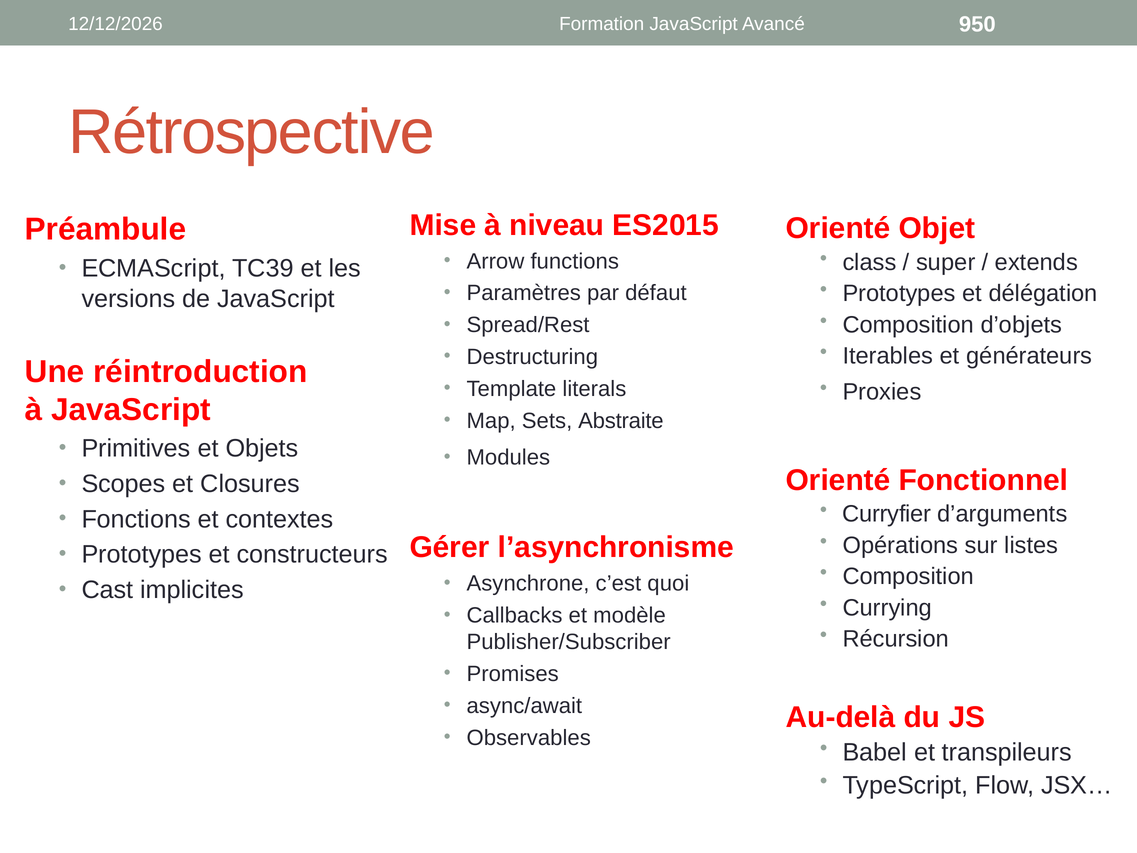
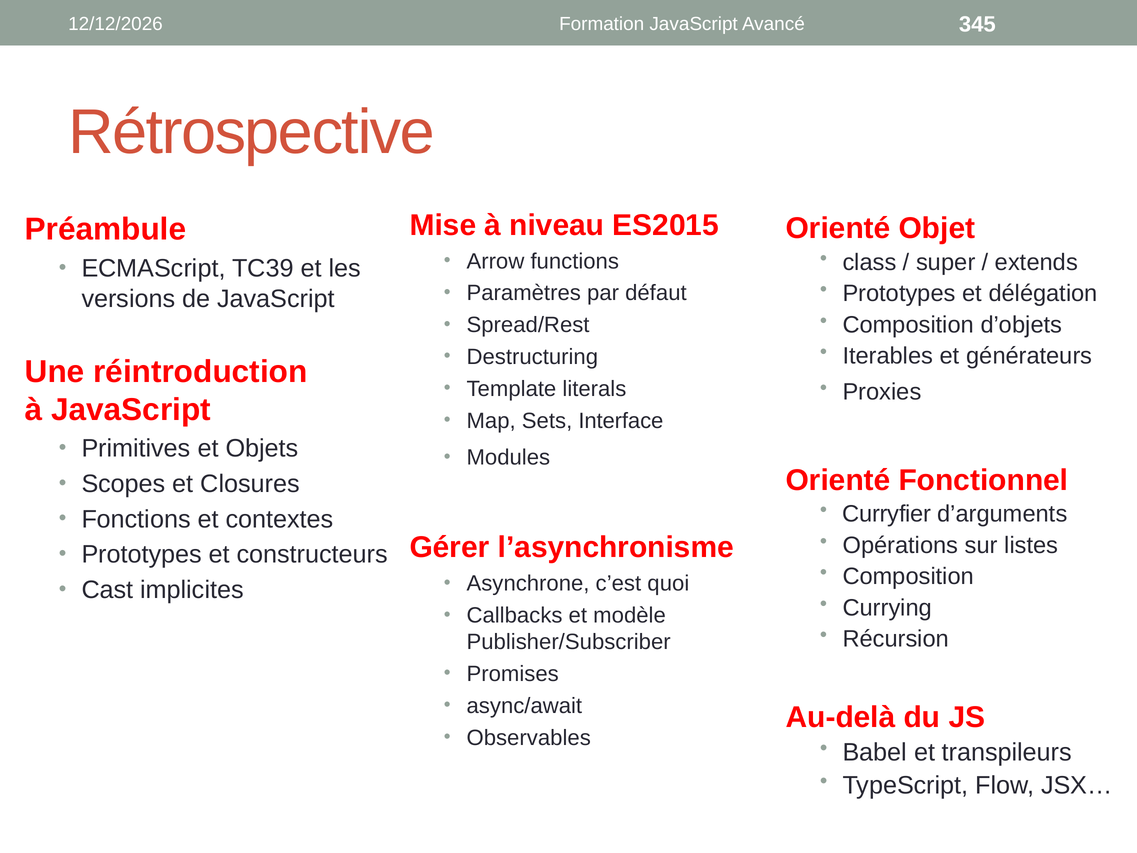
950: 950 -> 345 (977, 24)
Abstraite: Abstraite -> Interface (621, 421)
